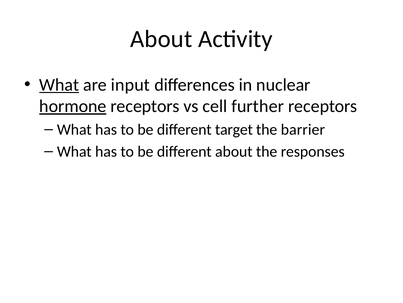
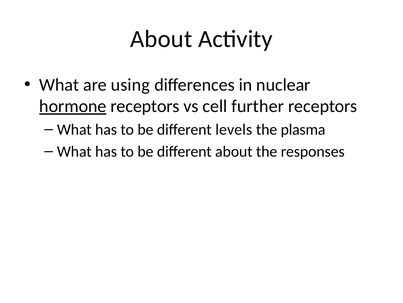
What underline: present -> none (59, 85)
input: input -> using (130, 85)
target: target -> levels (234, 129)
barrier: barrier -> plasma (303, 129)
